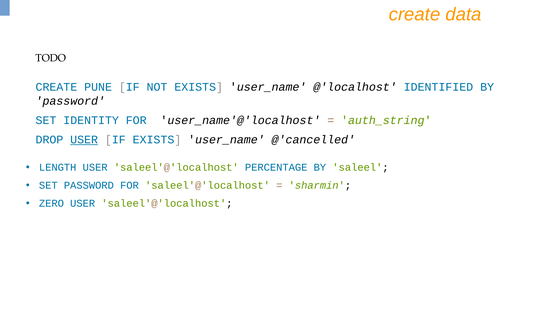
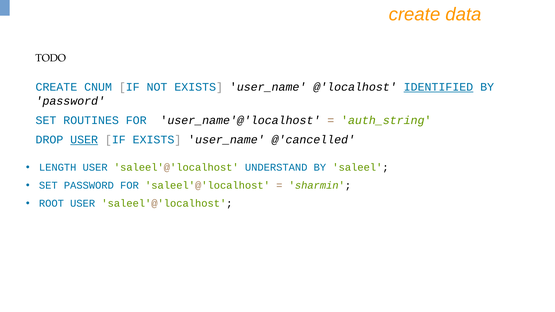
PUNE: PUNE -> CNUM (98, 87)
IDENTIFIED underline: none -> present (438, 87)
IDENTITY: IDENTITY -> ROUTINES (91, 120)
PERCENTAGE: PERCENTAGE -> UNDERSTAND (276, 168)
ZERO: ZERO -> ROOT (51, 204)
